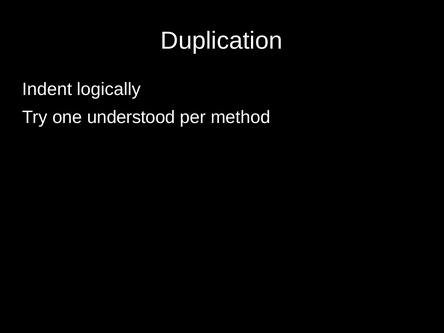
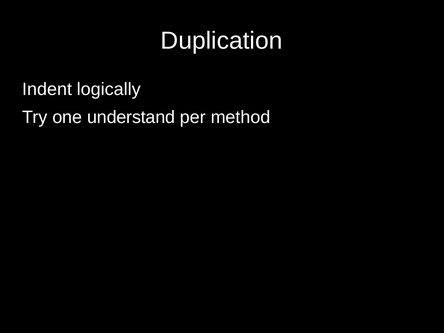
understood: understood -> understand (131, 117)
